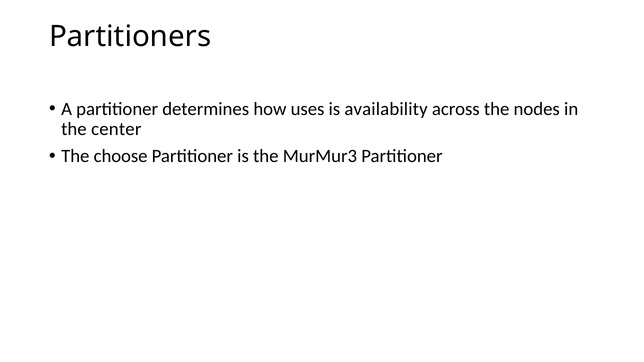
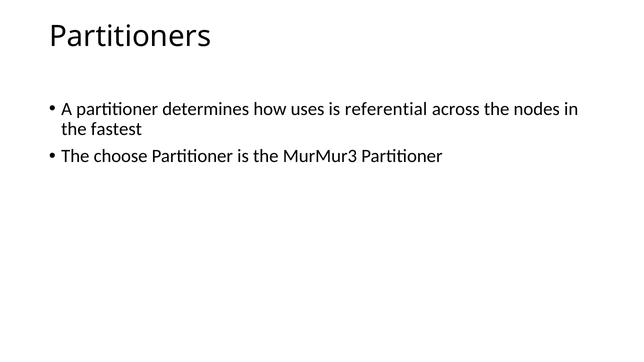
availability: availability -> referential (386, 109)
center: center -> fastest (116, 129)
